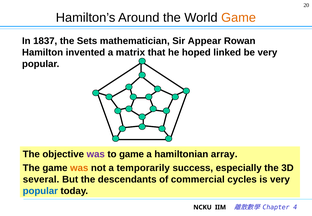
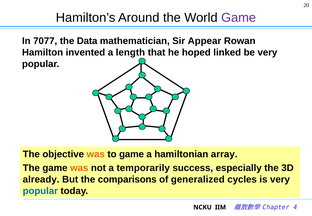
Game colour: orange -> purple (239, 18)
1837: 1837 -> 7077 (45, 41)
Sets: Sets -> Data (87, 41)
matrix: matrix -> length (130, 53)
was colour: purple -> orange (96, 154)
several: several -> already (41, 179)
descendants: descendants -> comparisons (127, 179)
commercial: commercial -> generalized (198, 179)
